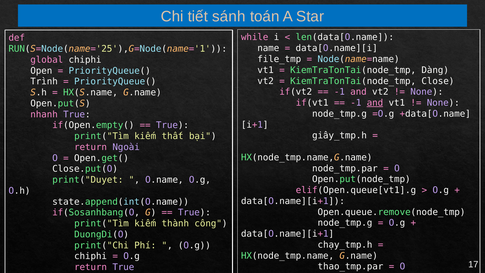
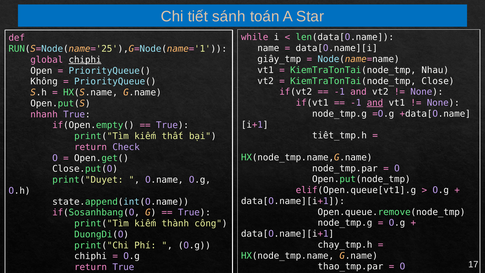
file_tmp: file_tmp -> giây_tmp (279, 59)
chiphi underline: none -> present (85, 60)
Dàng: Dàng -> Nhau (435, 70)
Trình: Trình -> Không (44, 82)
giây_tmp.h: giây_tmp.h -> tiết_tmp.h (339, 136)
Ngoài: Ngoài -> Check (126, 147)
